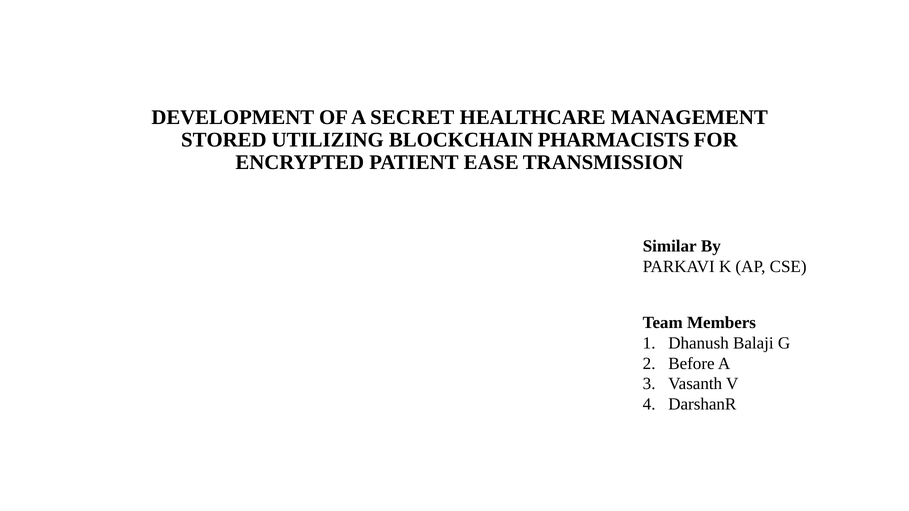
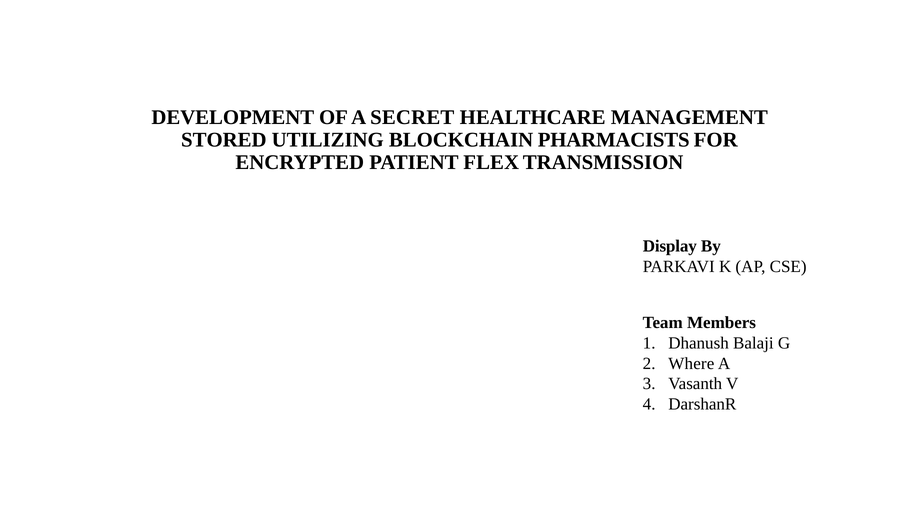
EASE: EASE -> FLEX (491, 163)
Similar: Similar -> Display (670, 246)
Before: Before -> Where (691, 364)
